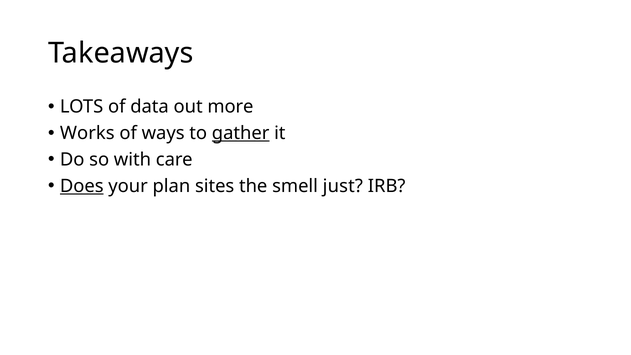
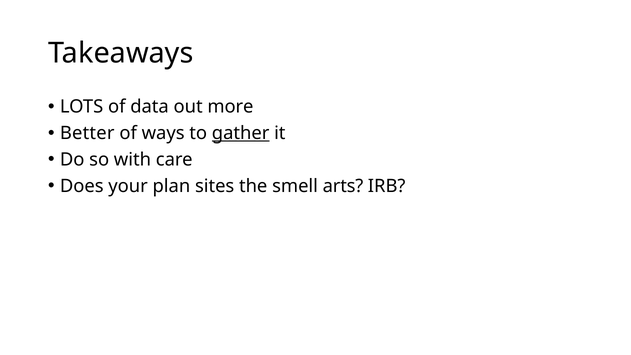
Works: Works -> Better (87, 133)
Does underline: present -> none (82, 186)
just: just -> arts (343, 186)
